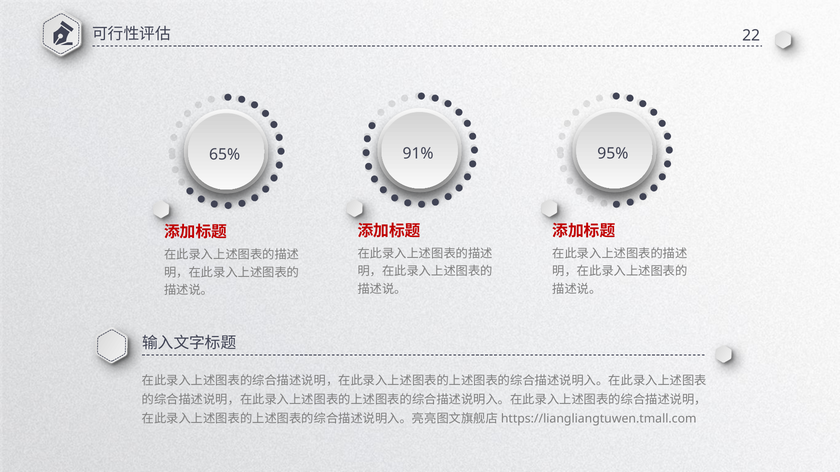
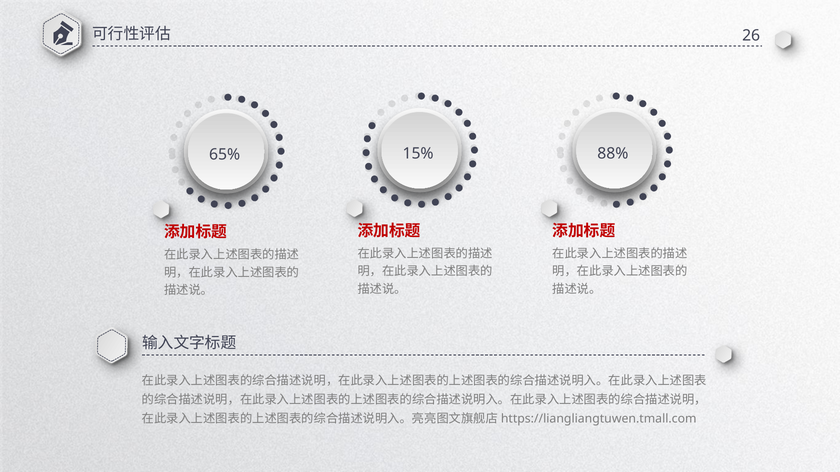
22: 22 -> 26 (751, 36)
91%: 91% -> 15% (418, 154)
95%: 95% -> 88% (613, 154)
